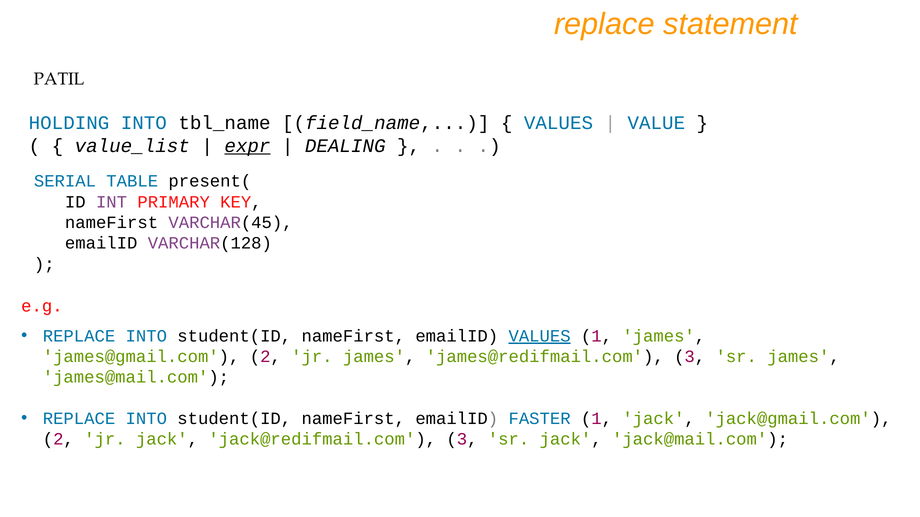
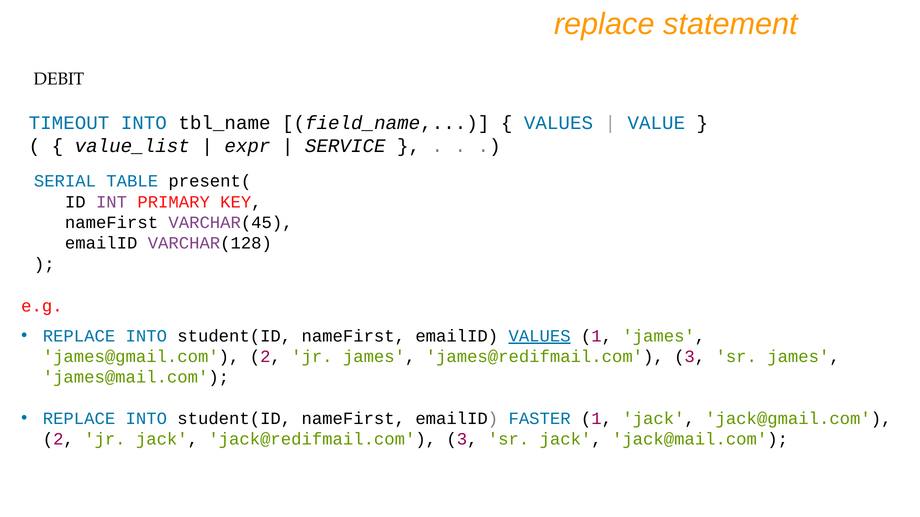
PATIL: PATIL -> DEBIT (59, 79)
HOLDING: HOLDING -> TIMEOUT (69, 123)
expr underline: present -> none (247, 146)
DEALING: DEALING -> SERVICE (345, 146)
